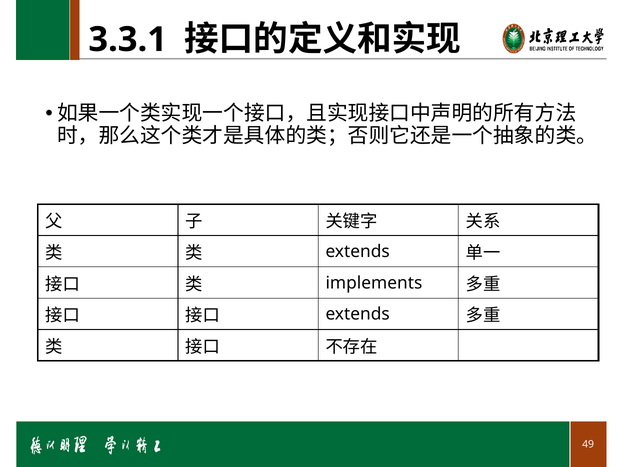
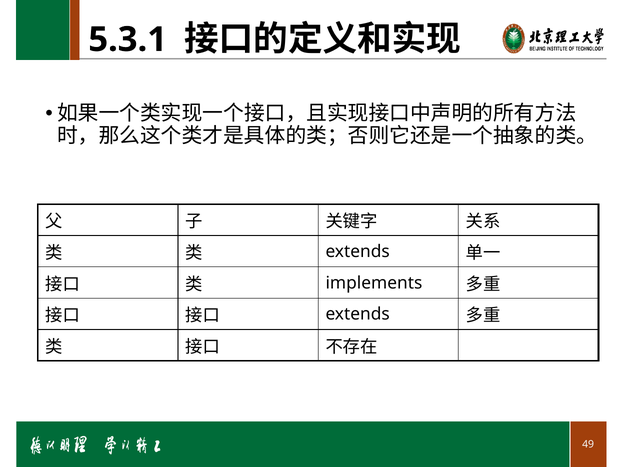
3.3.1: 3.3.1 -> 5.3.1 (128, 40)
